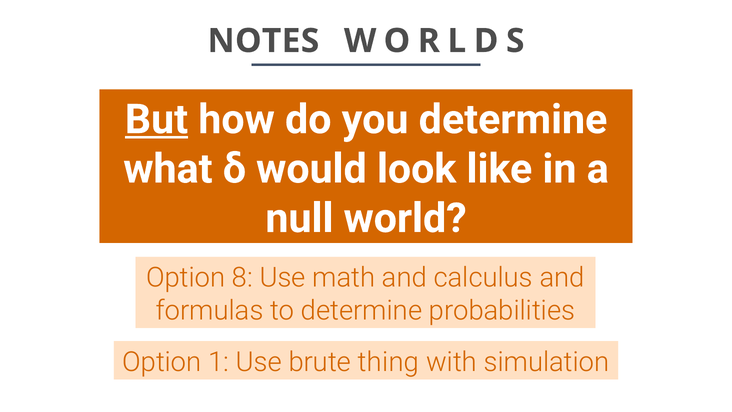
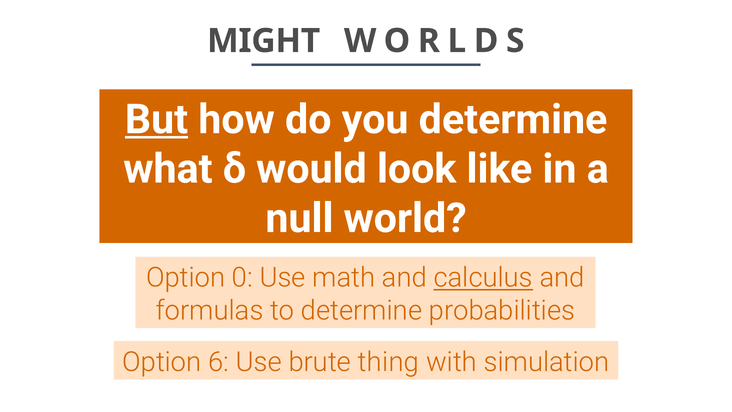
NOTES: NOTES -> MIGHT (264, 41)
8: 8 -> 0 (242, 278)
calculus underline: none -> present (483, 278)
1: 1 -> 6 (219, 362)
